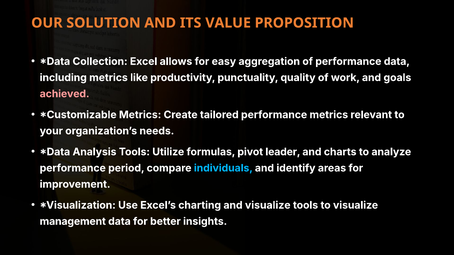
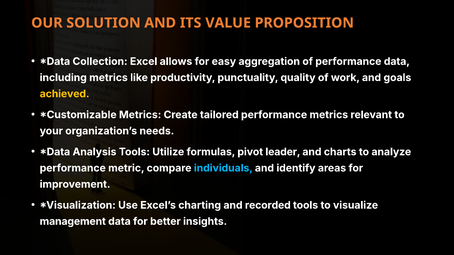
achieved colour: pink -> yellow (65, 94)
period: period -> metric (126, 168)
and visualize: visualize -> recorded (268, 205)
